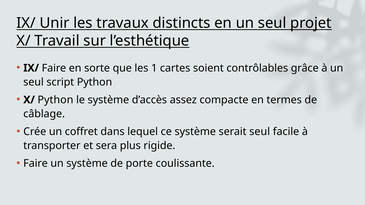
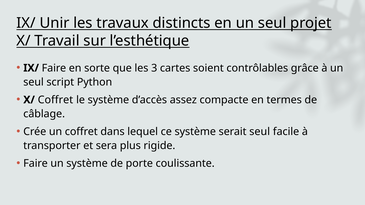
1: 1 -> 3 (154, 68)
X/ Python: Python -> Coffret (55, 100)
